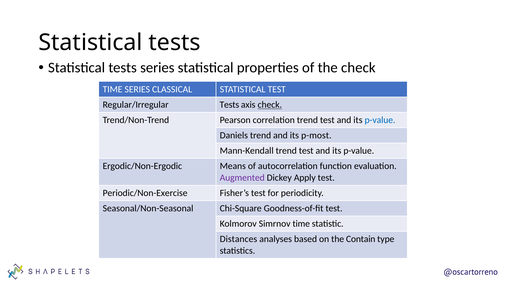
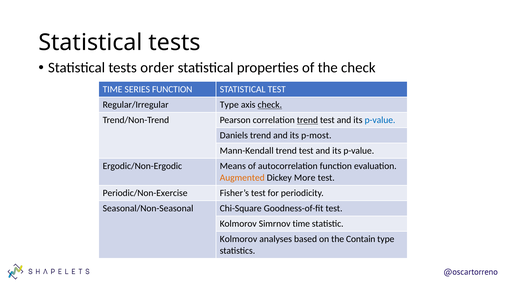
tests series: series -> order (157, 68)
SERIES CLASSICAL: CLASSICAL -> FUNCTION (172, 90)
Regular/Irregular Tests: Tests -> Type (229, 105)
trend underline: none -> present (307, 120)
Augmented colour: purple -> orange (242, 178)
Apply: Apply -> More (305, 178)
Distances: Distances -> Kolmorov (239, 240)
